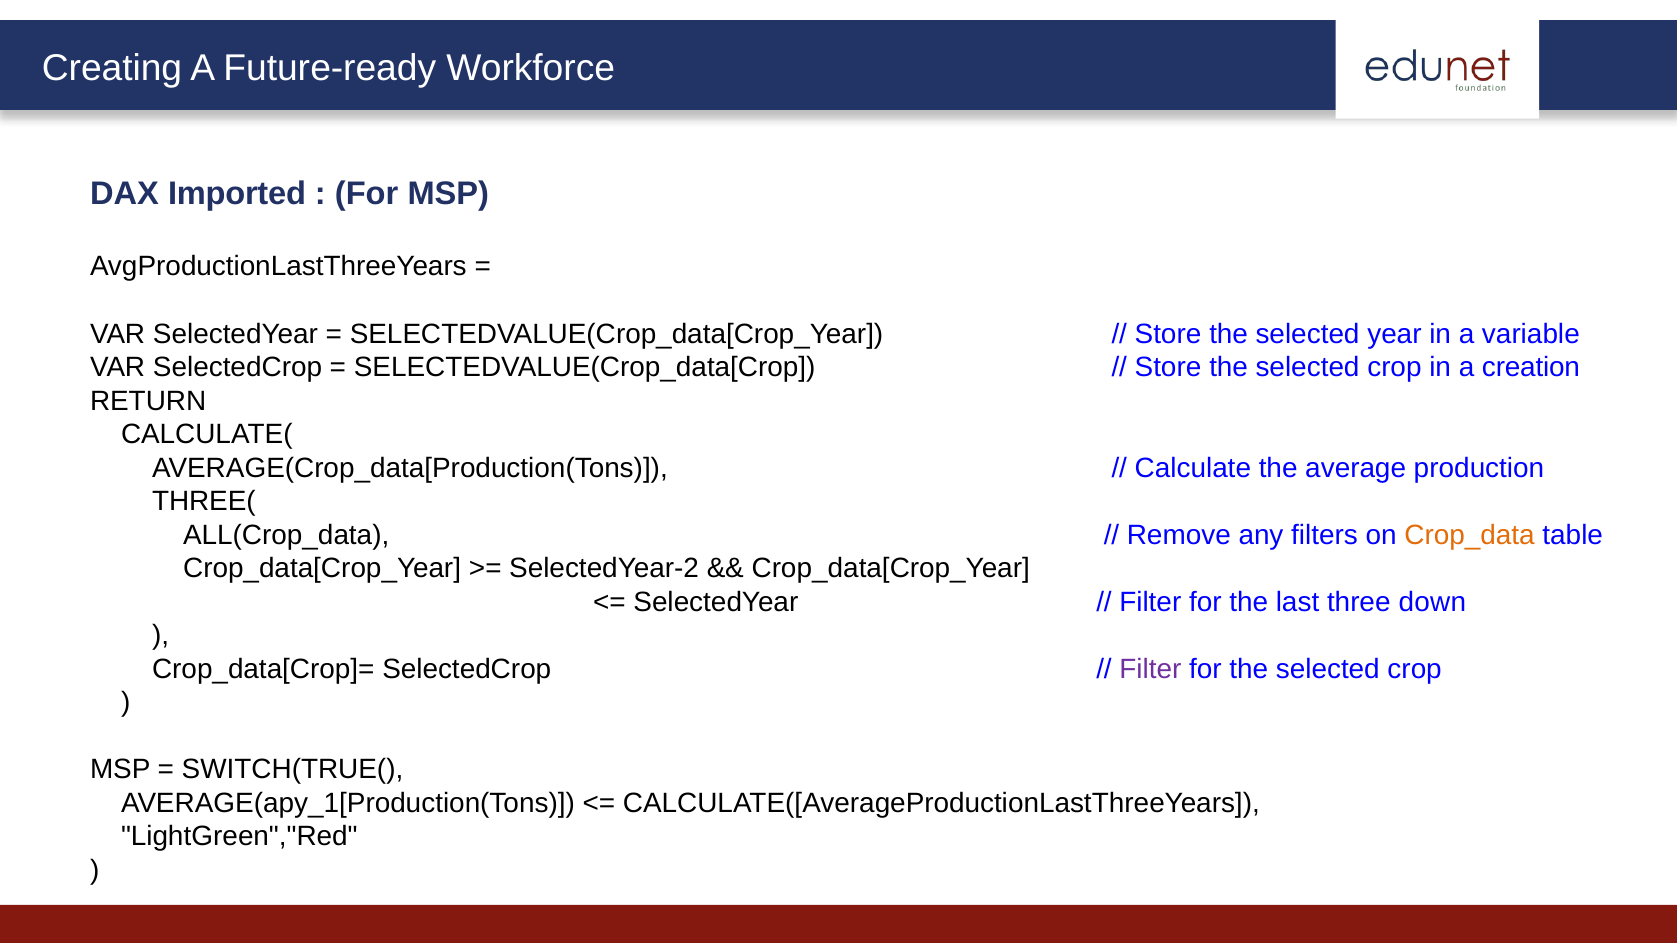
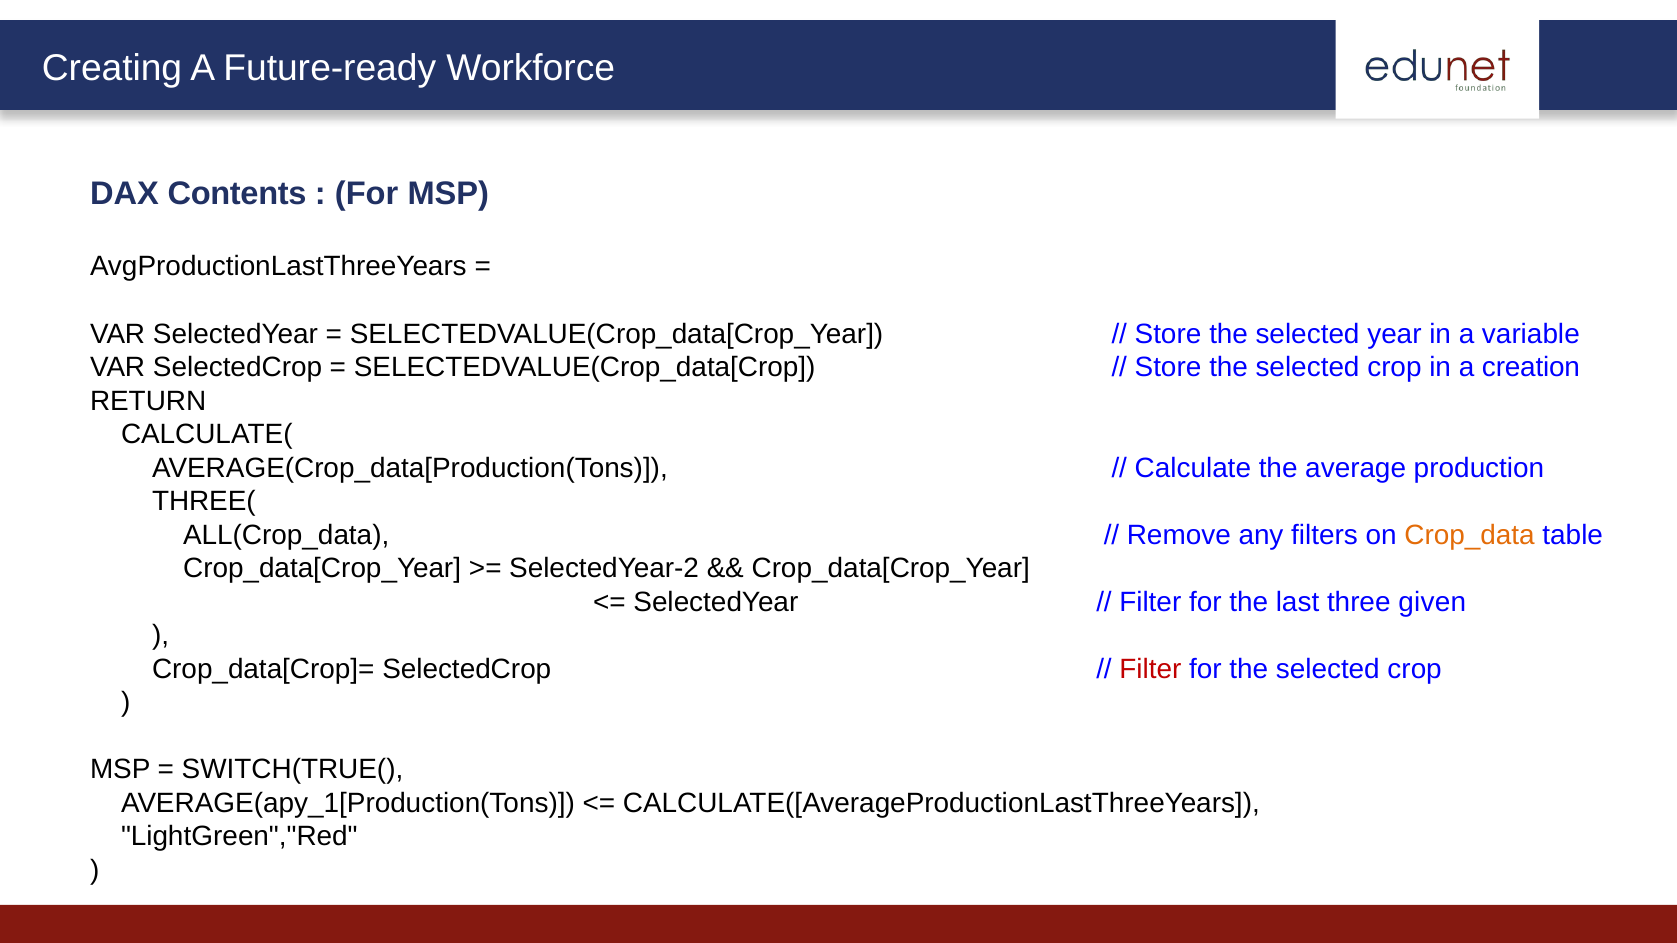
Imported: Imported -> Contents (237, 194)
down: down -> given (1432, 602)
Filter colour: purple -> red (1150, 669)
